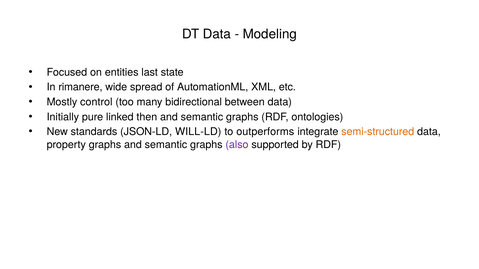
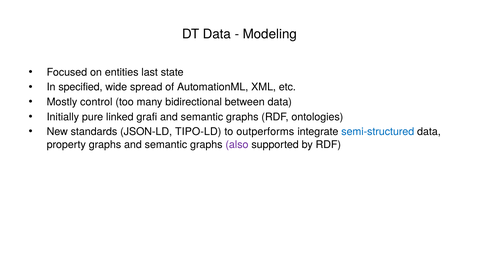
rimanere: rimanere -> specified (80, 87)
then: then -> grafi (147, 117)
WILL-LD: WILL-LD -> TIPO-LD (198, 132)
semi-structured colour: orange -> blue (378, 132)
